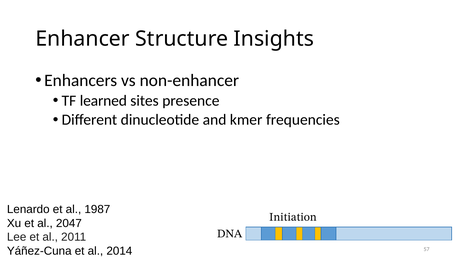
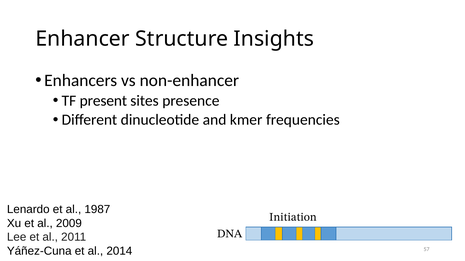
learned: learned -> present (103, 101)
2047: 2047 -> 2009 (69, 224)
